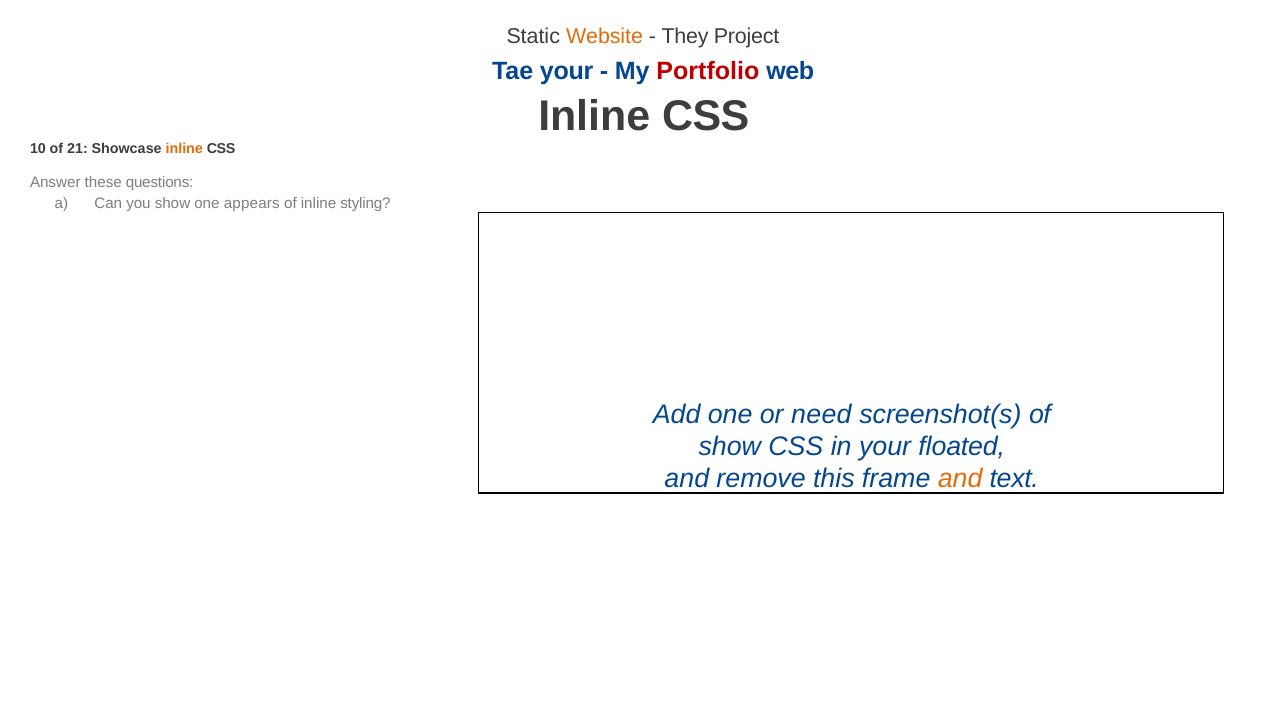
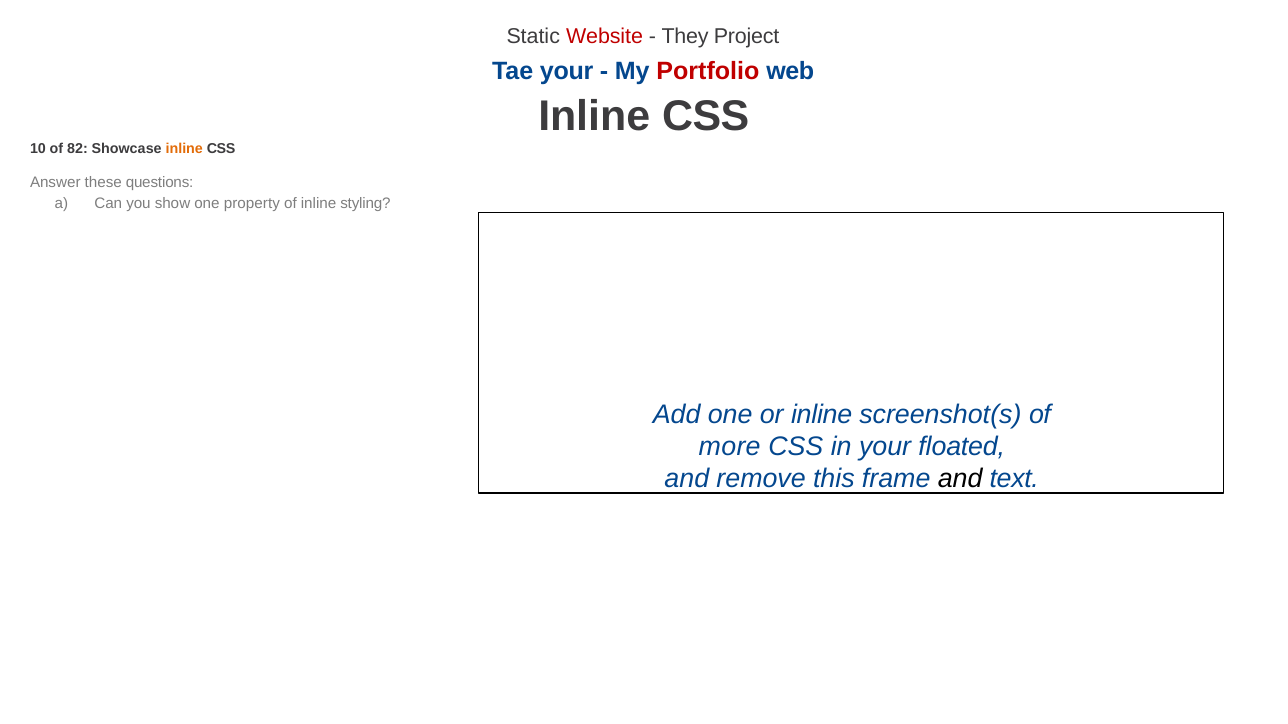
Website colour: orange -> red (604, 37)
21: 21 -> 82 (77, 149)
appears: appears -> property (252, 203)
or need: need -> inline (822, 415)
show: show -> more (730, 447)
and colour: orange -> black (960, 479)
